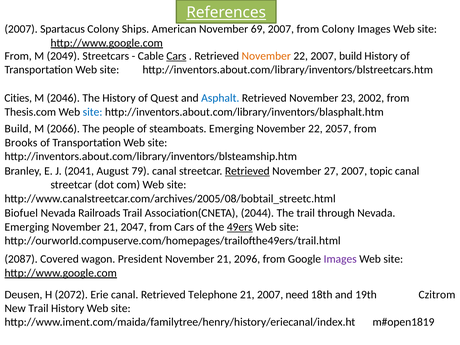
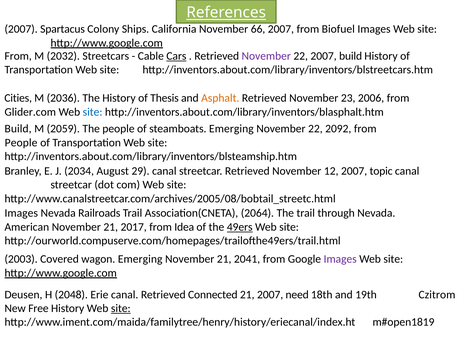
American: American -> California (174, 29)
69: 69 -> 66 (258, 29)
from Colony: Colony -> Biofuel (338, 29)
2049: 2049 -> 2032 (63, 56)
November colour: orange -> purple (266, 56)
2046: 2046 -> 2036 (63, 98)
Quest: Quest -> Thesis (165, 98)
Asphalt colour: blue -> orange (220, 98)
2002: 2002 -> 2006 (371, 98)
Thesis.com: Thesis.com -> Glider.com (30, 112)
2066: 2066 -> 2059 (63, 129)
2057: 2057 -> 2092 (338, 129)
Brooks: Brooks -> People (21, 143)
2041: 2041 -> 2034 (79, 171)
79: 79 -> 29 (141, 171)
Retrieved underline: present -> none (247, 171)
27: 27 -> 12 (331, 171)
Biofuel: Biofuel -> Images (21, 213)
2044: 2044 -> 2064 (257, 213)
Emerging: Emerging -> American (27, 227)
2047: 2047 -> 2017 (134, 227)
from Cars: Cars -> Idea (184, 227)
2087: 2087 -> 2003 (21, 259)
wagon President: President -> Emerging (140, 259)
2096: 2096 -> 2041 (247, 259)
2072: 2072 -> 2048 (71, 295)
Telephone: Telephone -> Connected (213, 295)
New Trail: Trail -> Free (38, 308)
site underline: none -> present (121, 308)
